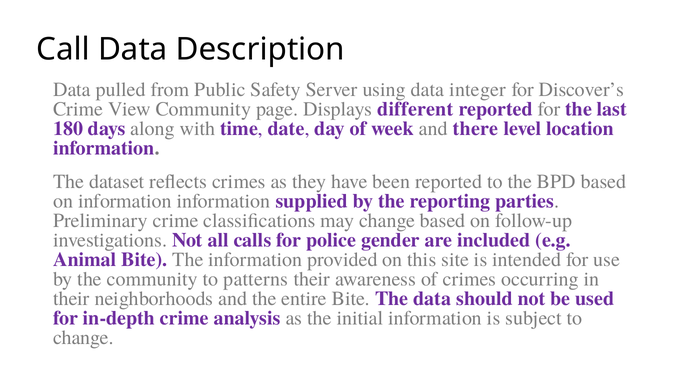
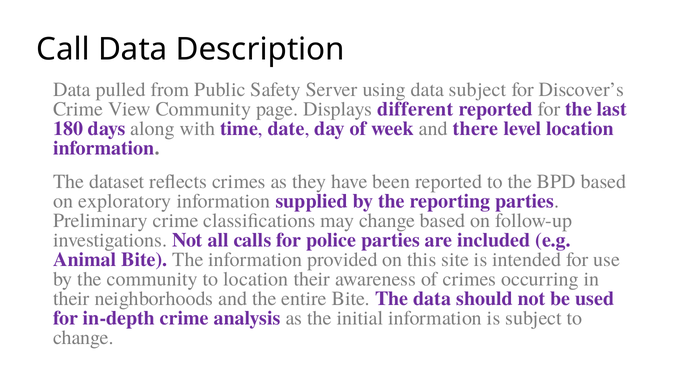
data integer: integer -> subject (478, 90)
on information: information -> exploratory (125, 201)
police gender: gender -> parties (390, 240)
to patterns: patterns -> location (256, 279)
